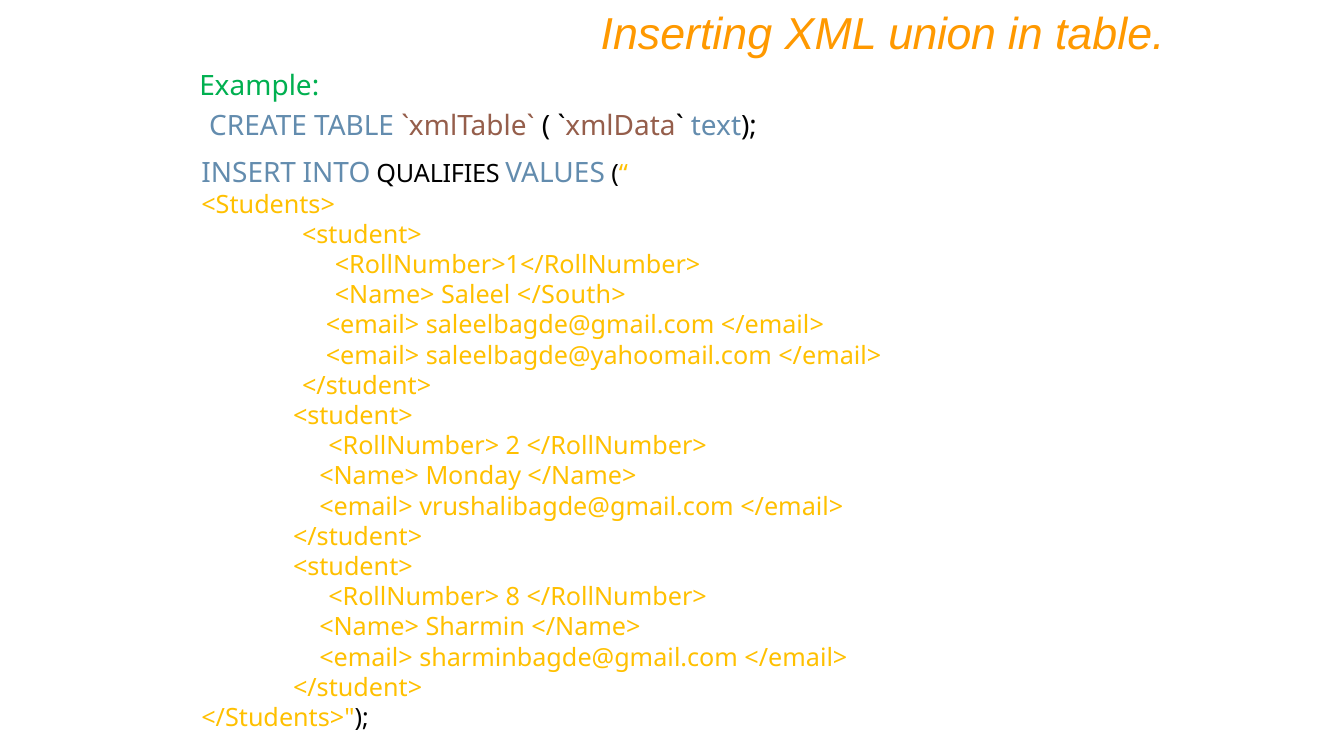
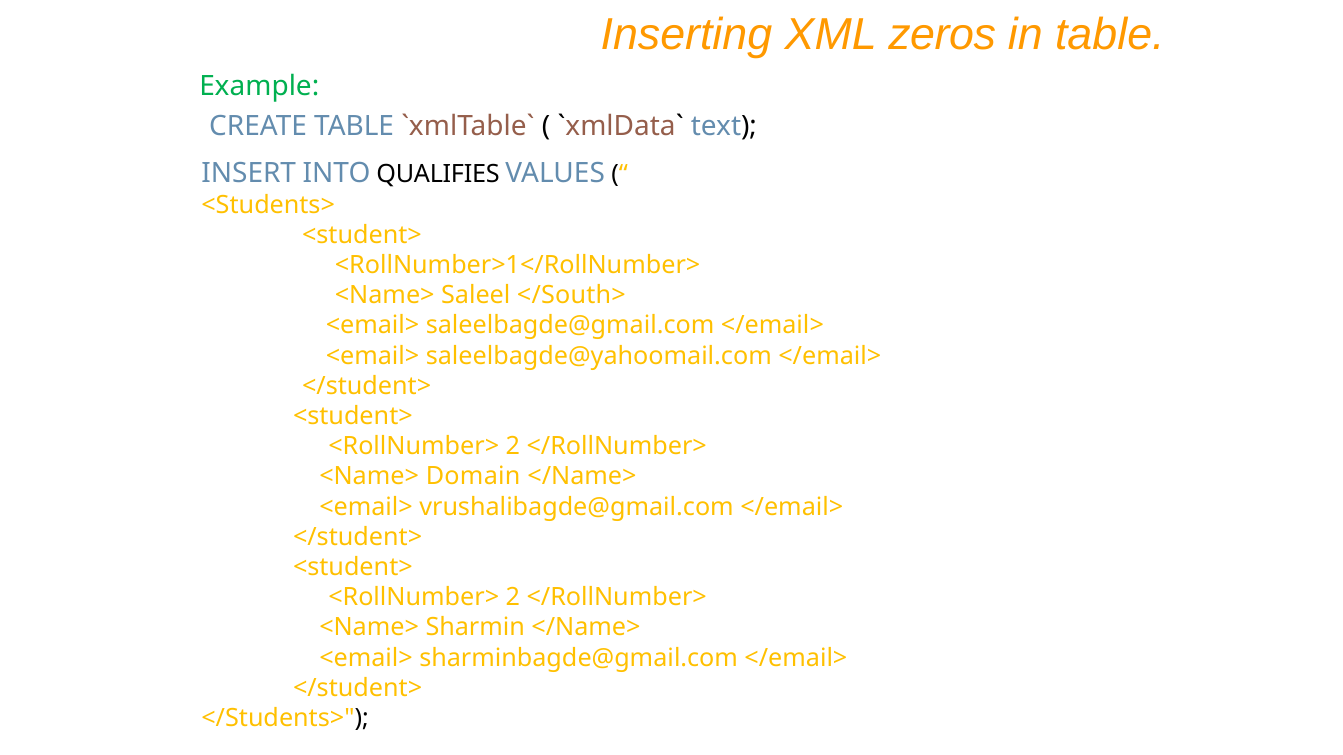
union: union -> zeros (942, 35)
Monday: Monday -> Domain (473, 477)
8: 8 -> 2 (513, 598)
